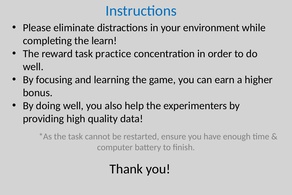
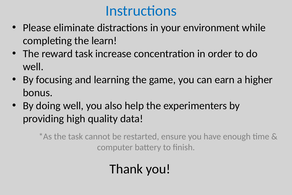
practice: practice -> increase (113, 54)
